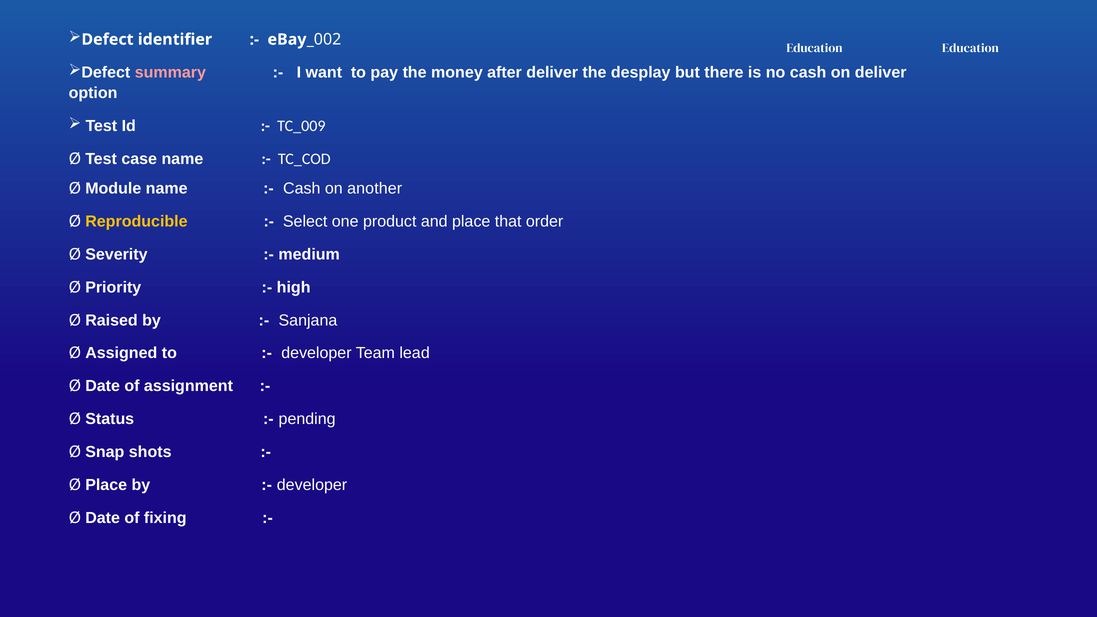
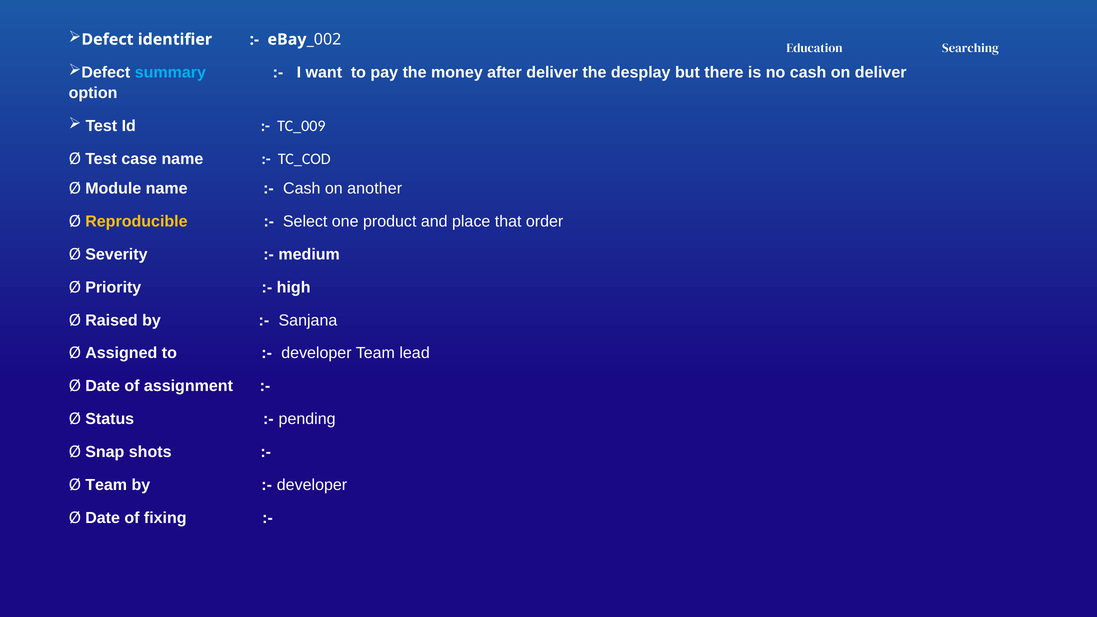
Education Education: Education -> Searching (970, 48)
summary colour: pink -> light blue (170, 72)
Ø Place: Place -> Team (106, 485)
